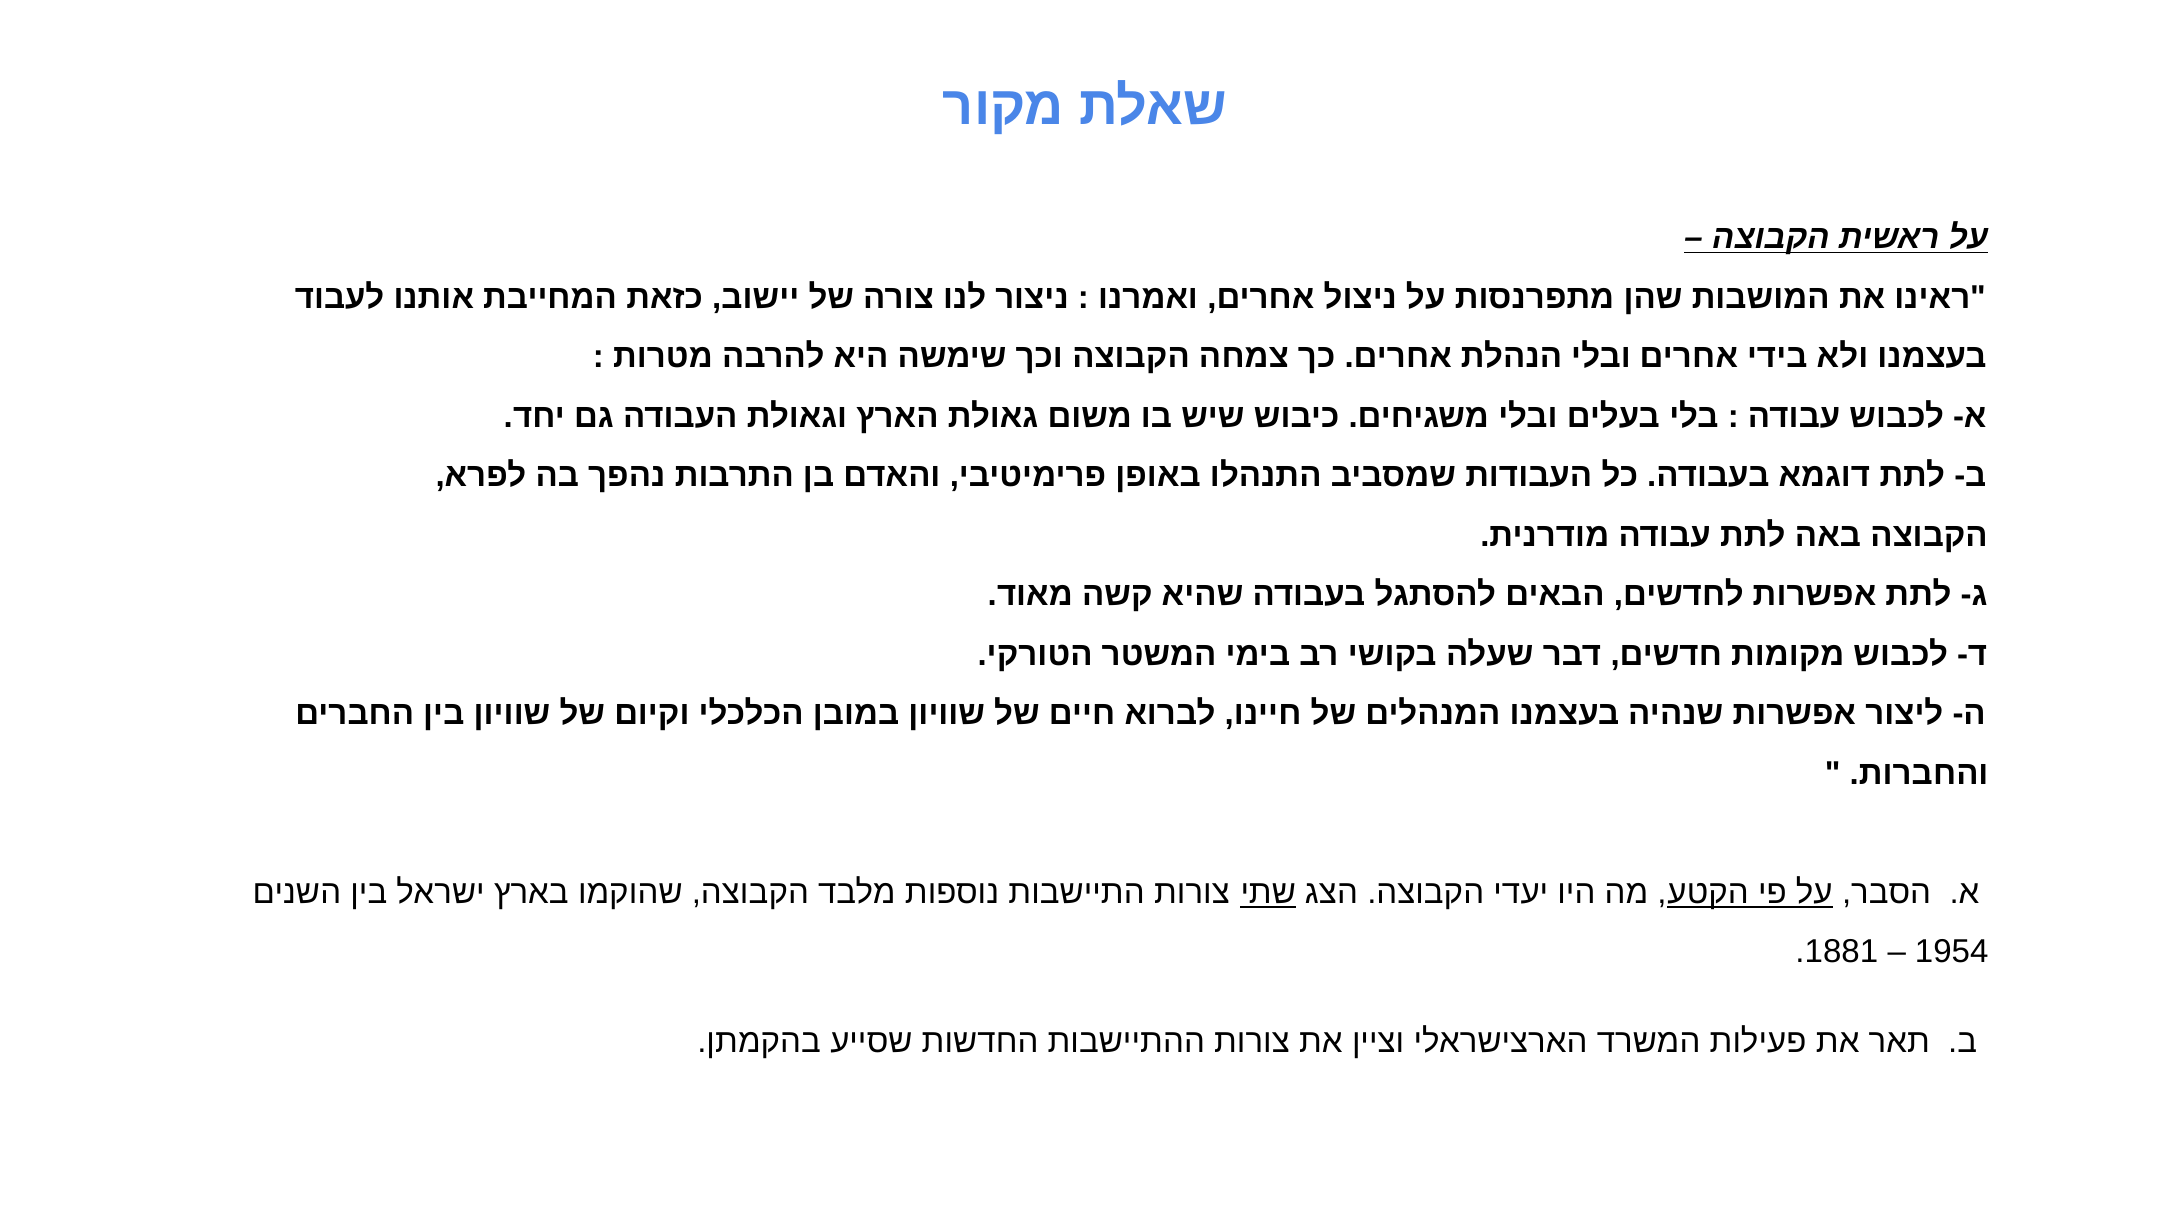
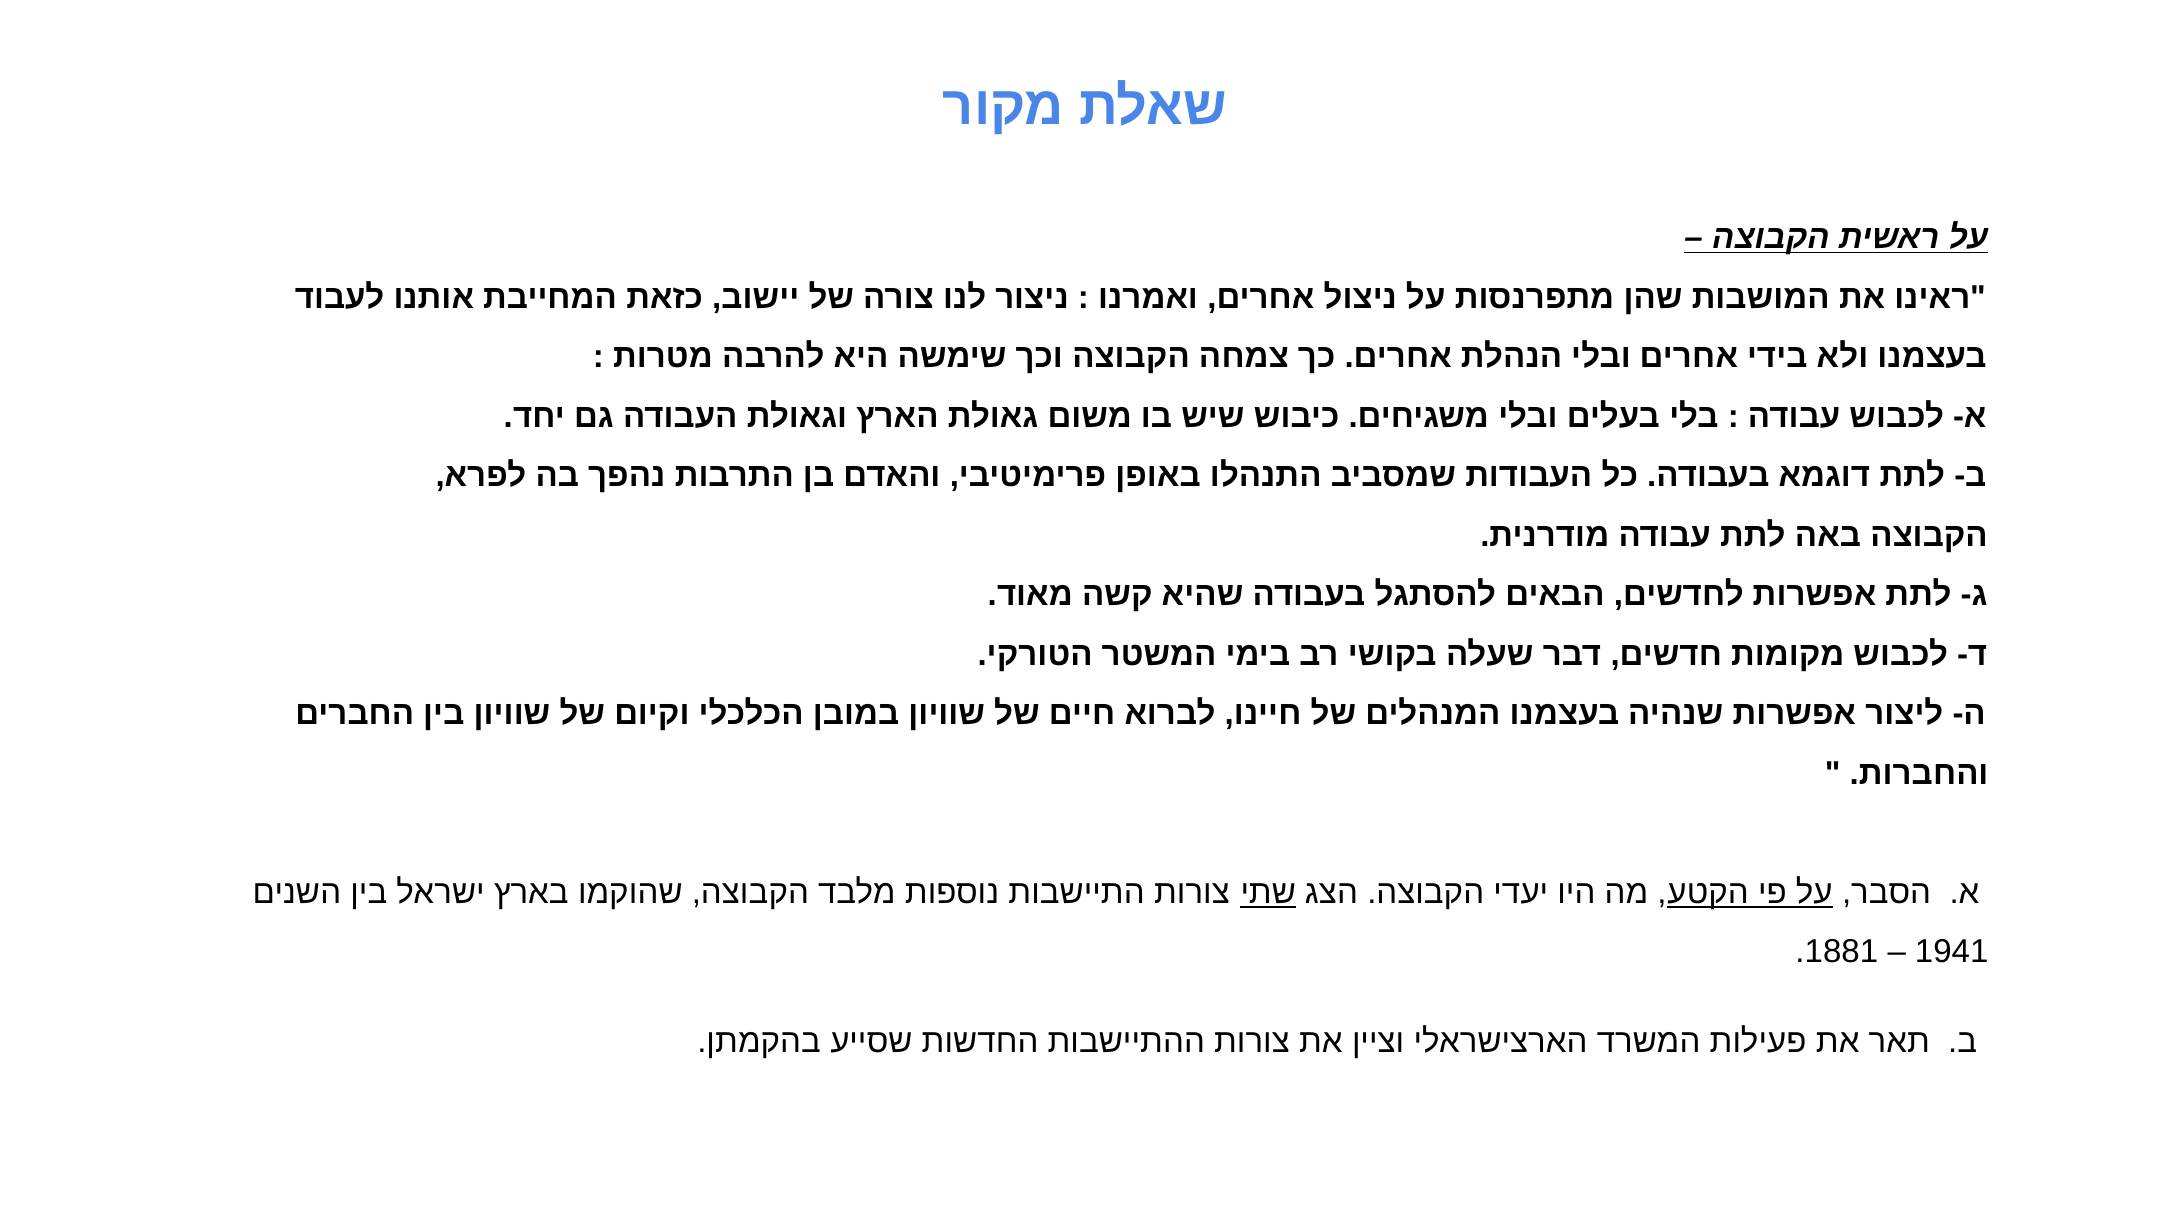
1954: 1954 -> 1941 (1952, 952)
